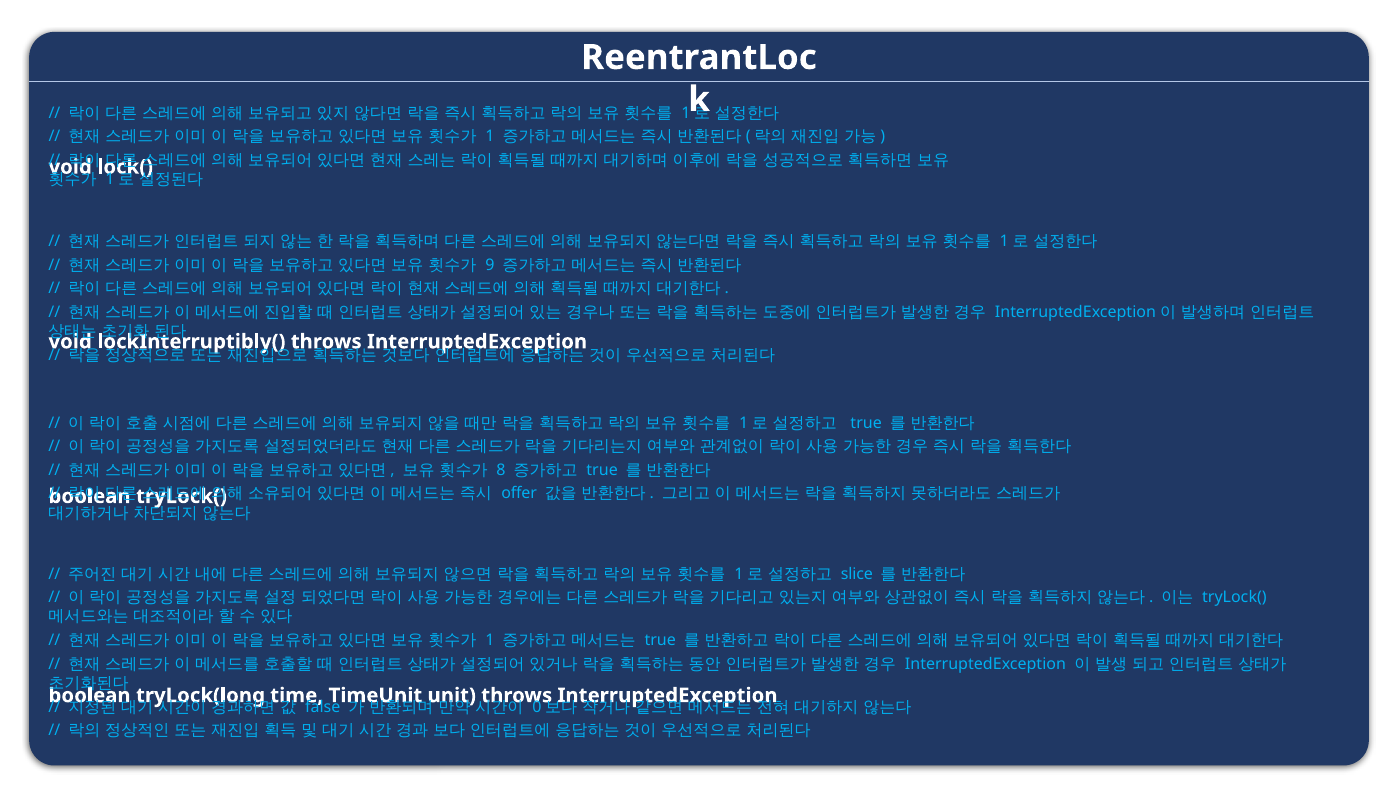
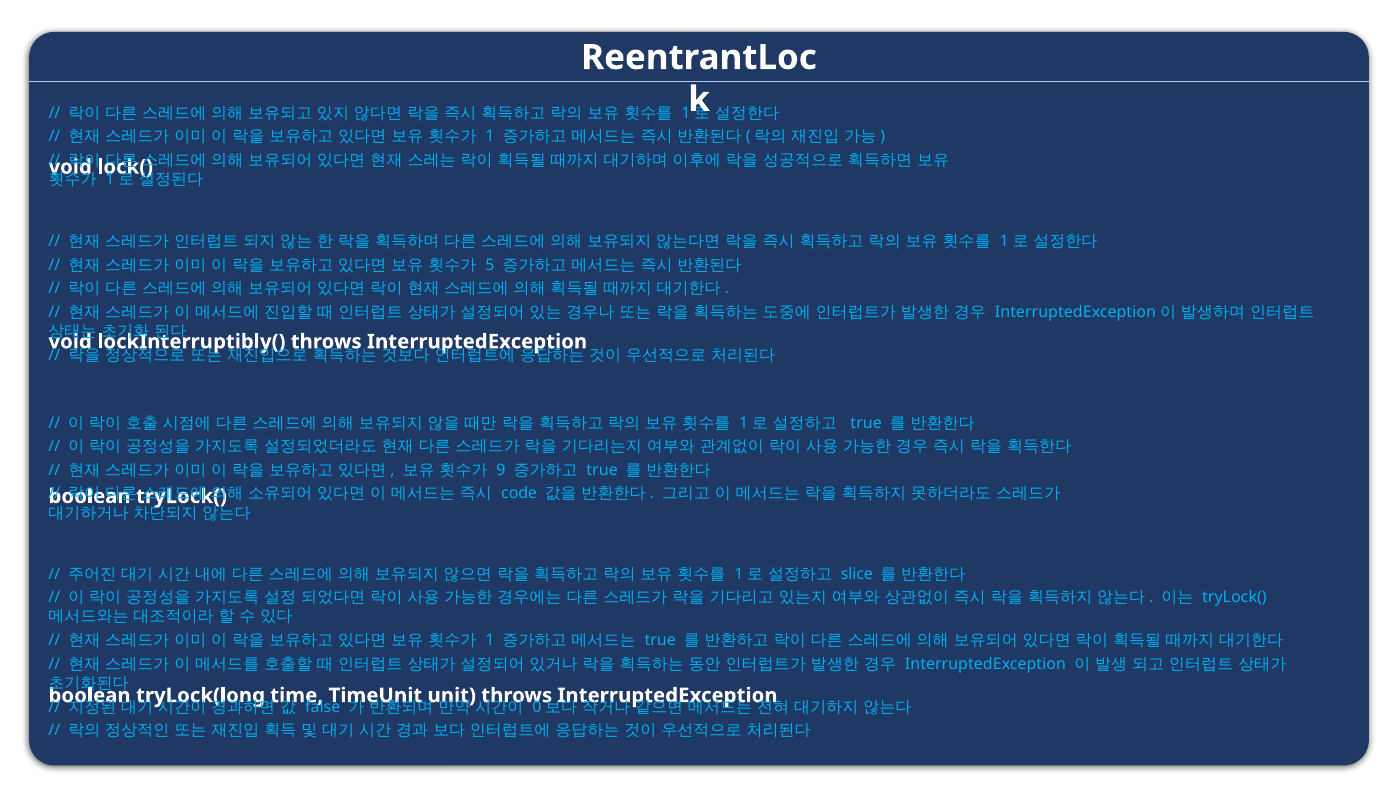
9: 9 -> 5 (490, 265)
8: 8 -> 9 (501, 470)
offer: offer -> code (519, 494)
